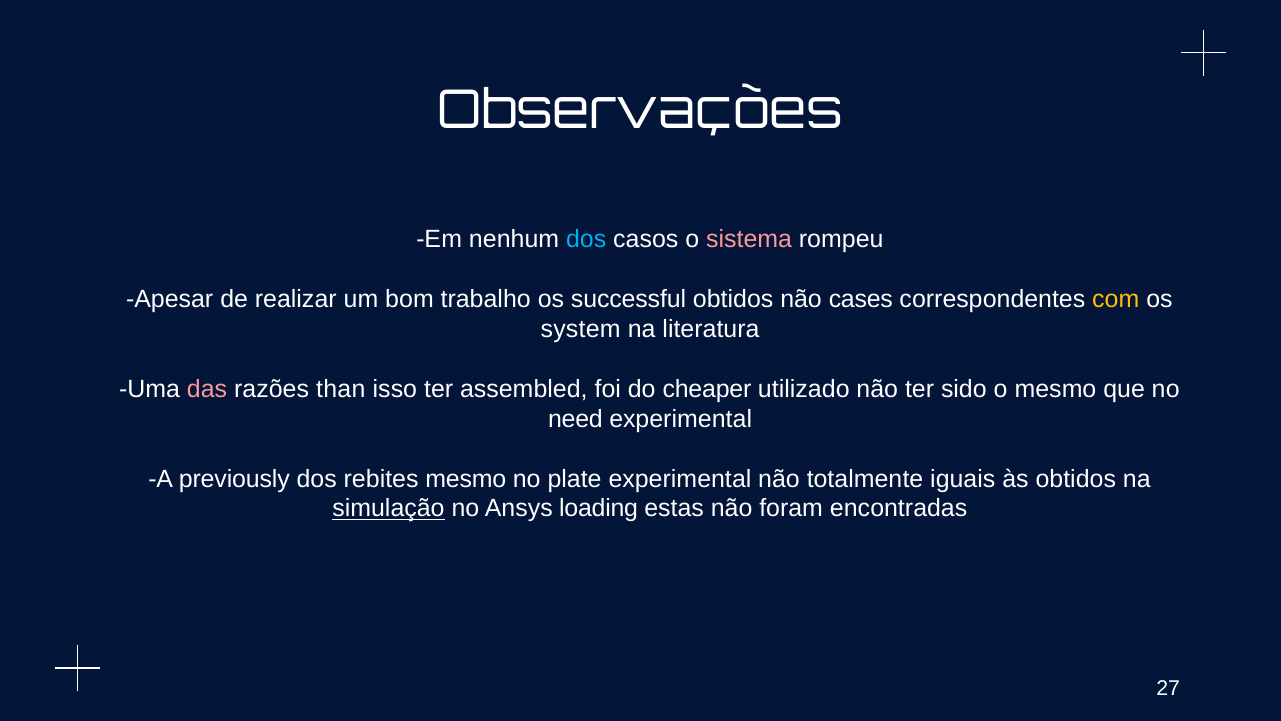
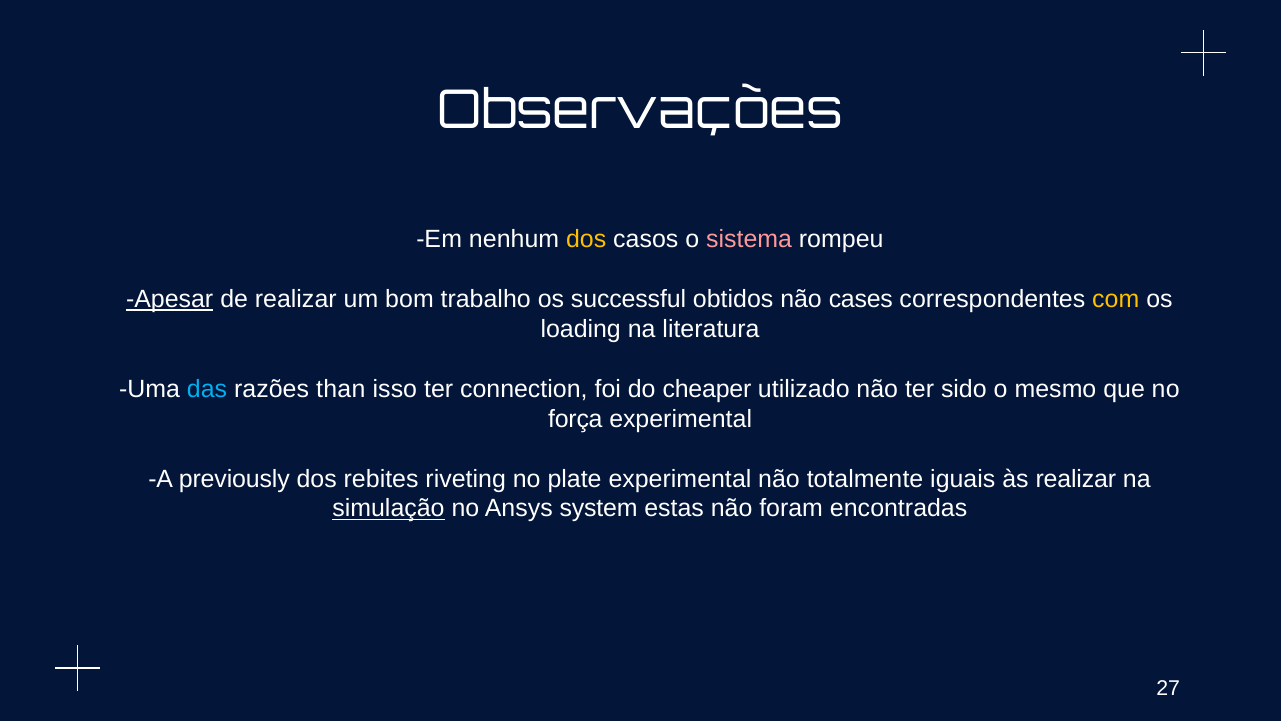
dos colour: light blue -> yellow (586, 239)
Apesar underline: none -> present (170, 299)
system: system -> loading (581, 329)
das colour: pink -> light blue (207, 389)
assembled: assembled -> connection (524, 389)
need: need -> força (575, 419)
rebites mesmo: mesmo -> riveting (466, 479)
às obtidos: obtidos -> realizar (1076, 479)
loading: loading -> system (599, 508)
